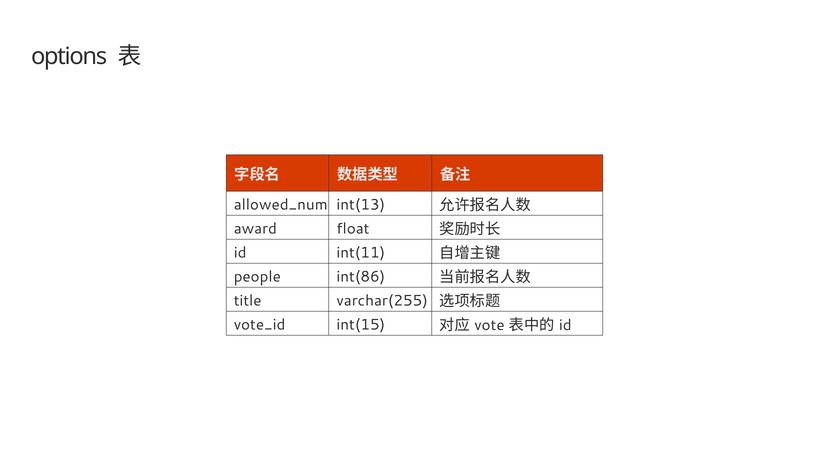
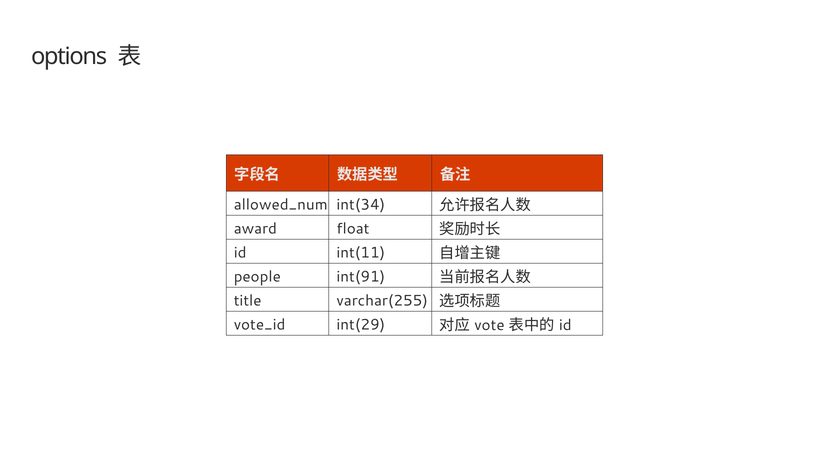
int(13: int(13 -> int(34 (361, 205)
int(86: int(86 -> int(91 (361, 277)
int(15: int(15 -> int(29 (361, 325)
